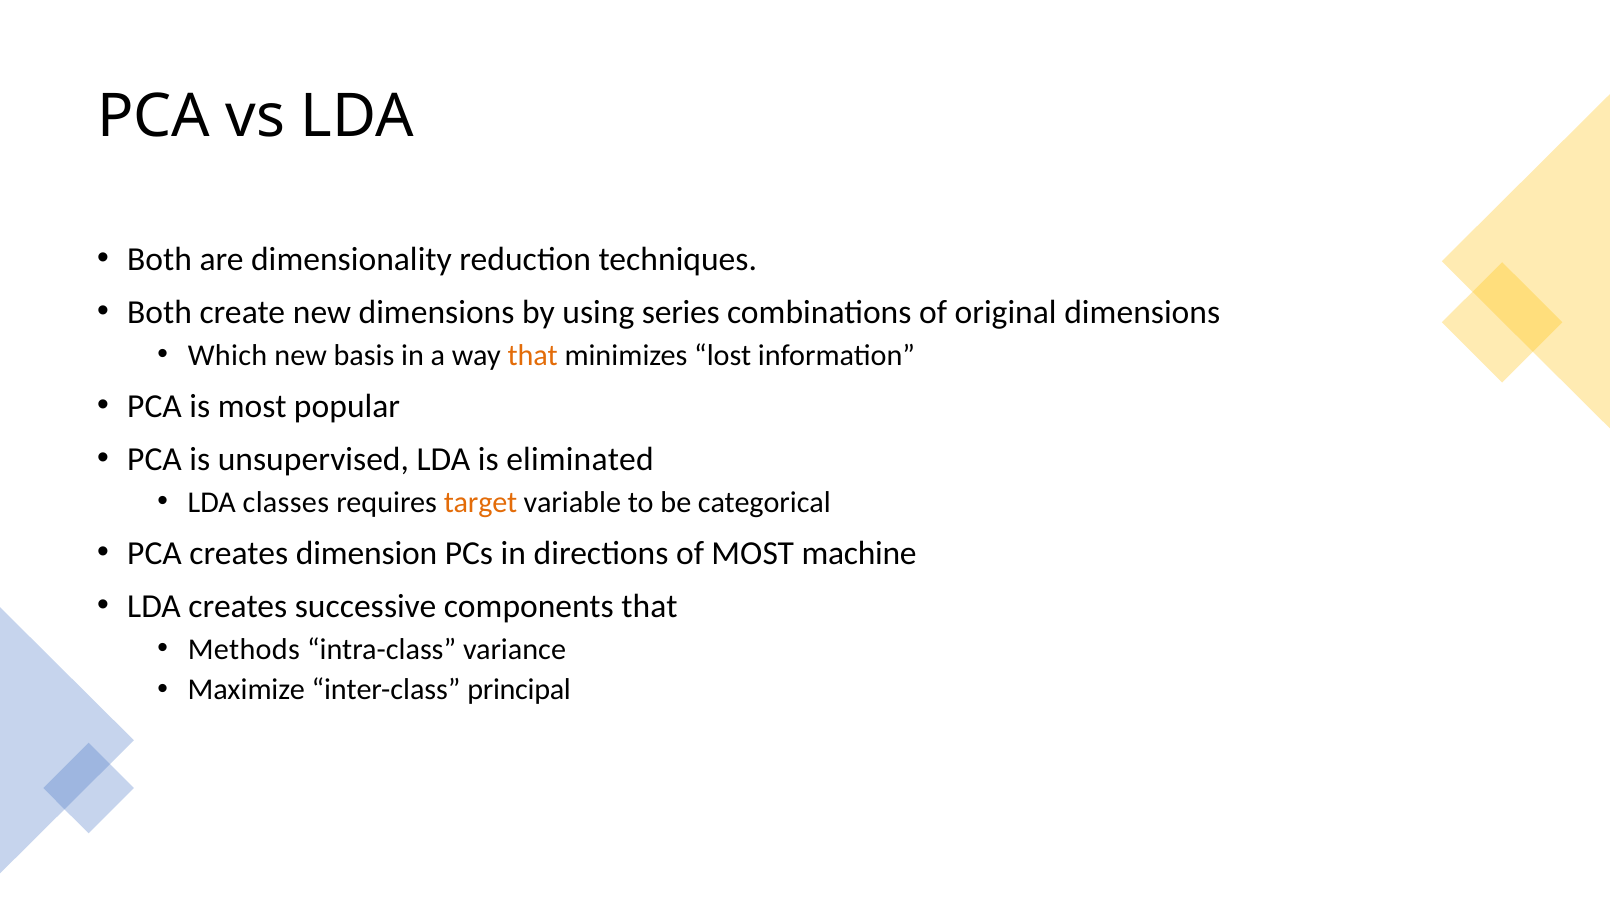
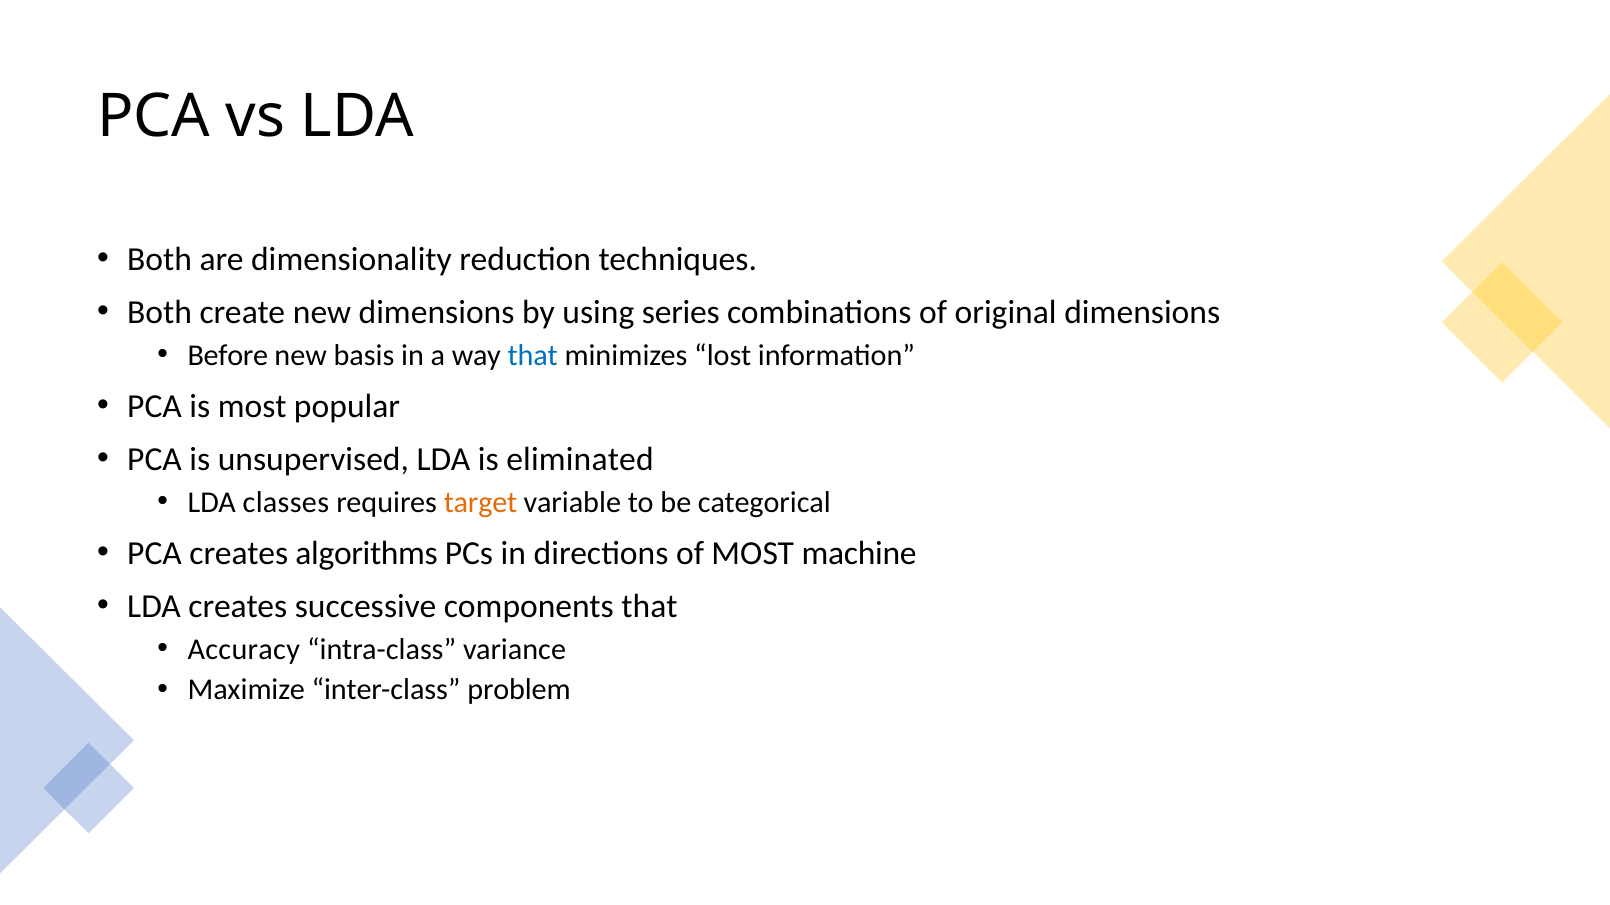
Which: Which -> Before (228, 355)
that colour: orange -> blue (533, 355)
dimension: dimension -> algorithms (367, 554)
Methods: Methods -> Accuracy (244, 649)
principal: principal -> problem (519, 690)
